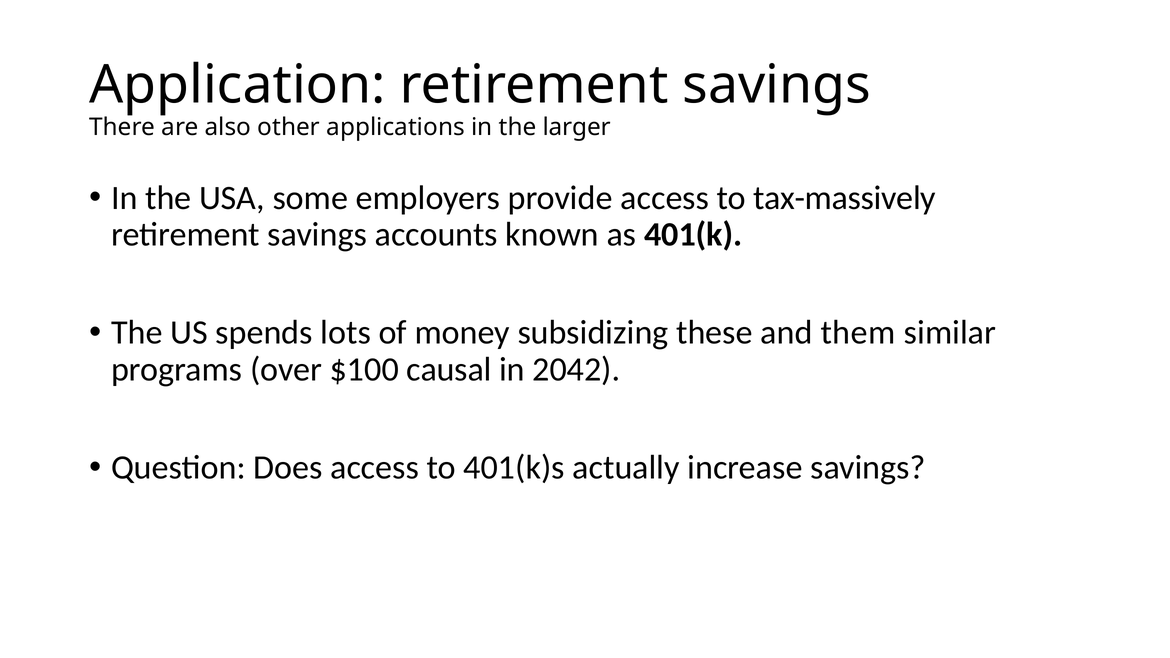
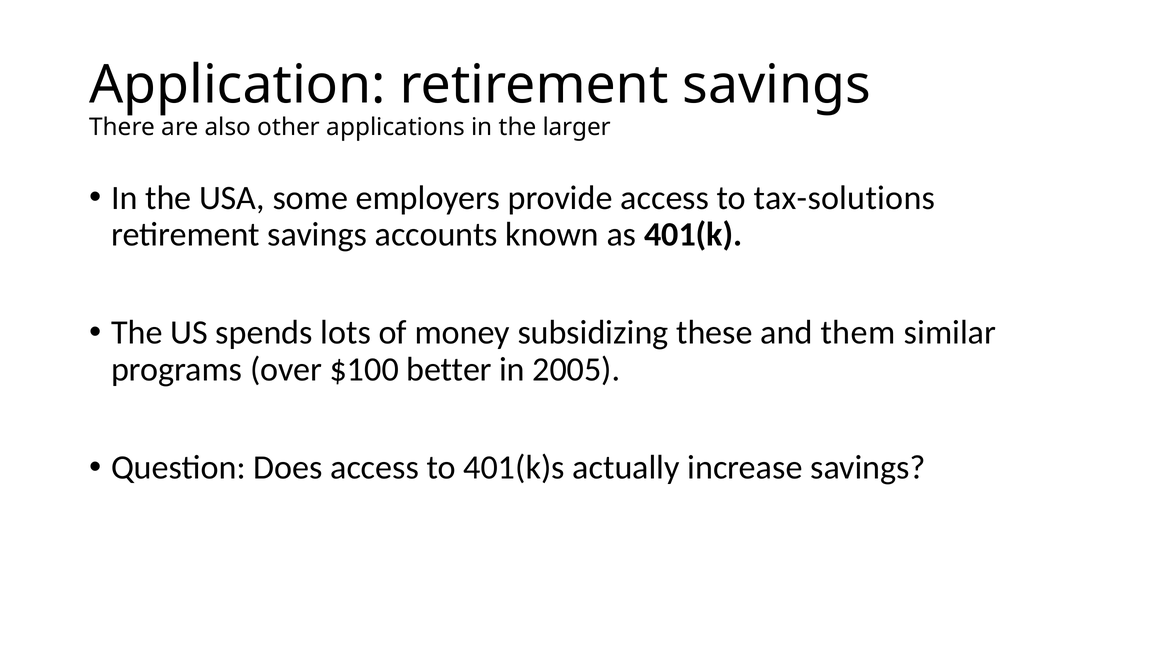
tax-massively: tax-massively -> tax-solutions (844, 198)
causal: causal -> better (449, 370)
2042: 2042 -> 2005 (576, 370)
